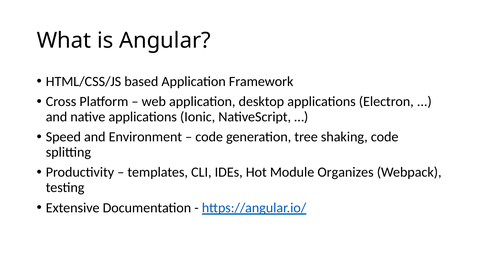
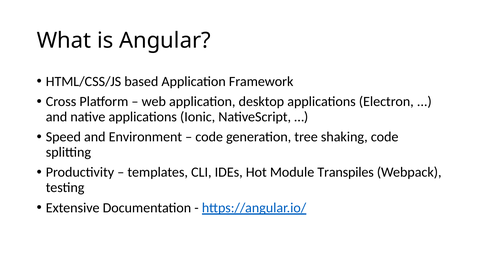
Organizes: Organizes -> Transpiles (346, 172)
